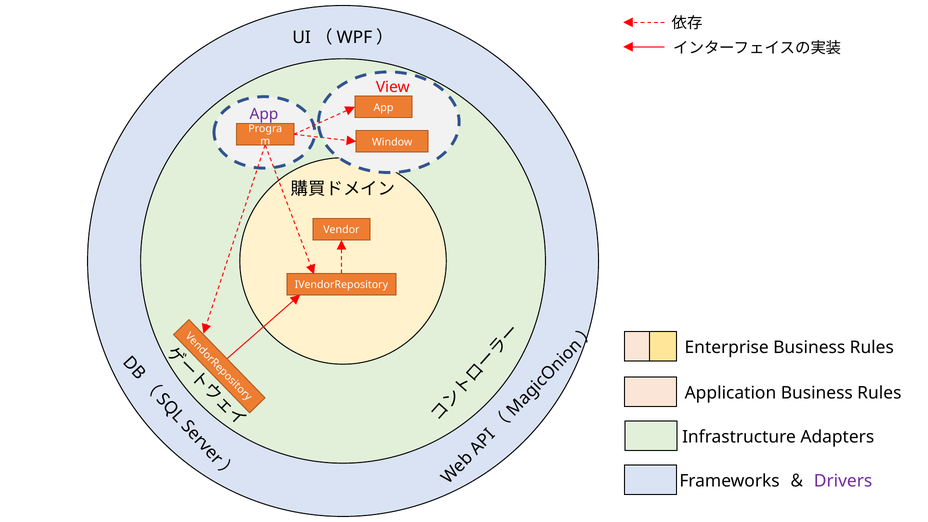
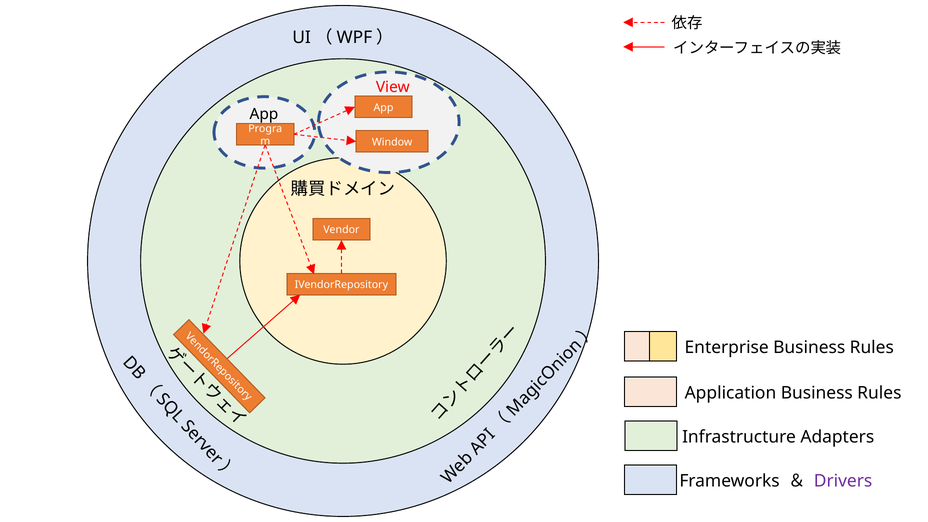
App colour: purple -> black (264, 114)
